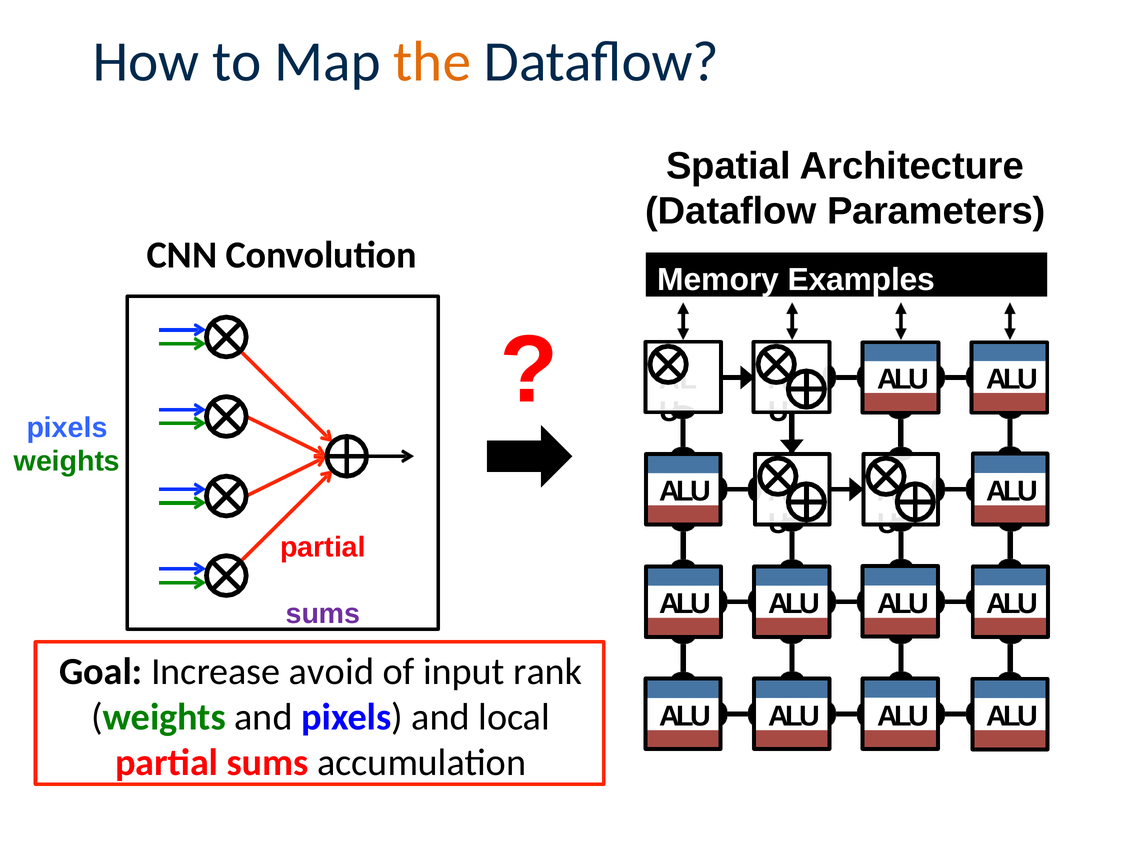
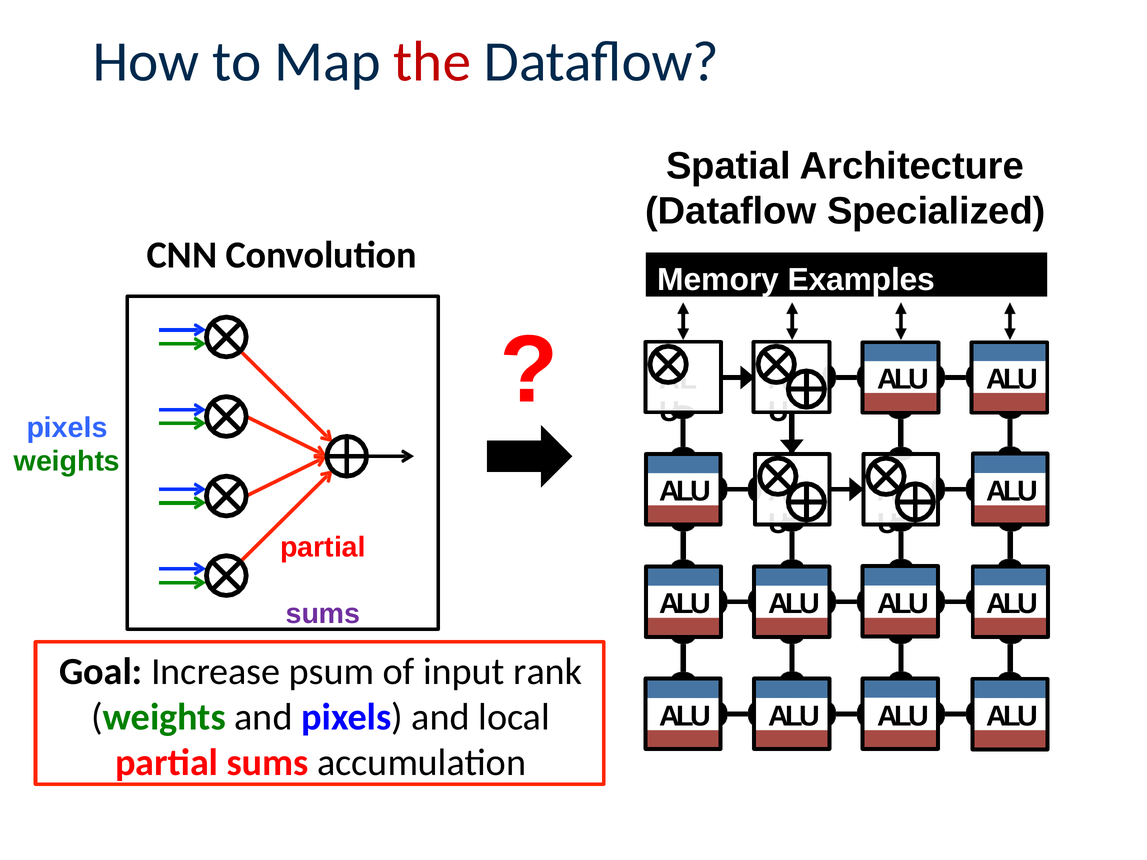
the colour: orange -> red (432, 62)
Parameters: Parameters -> Specialized (936, 211)
avoid: avoid -> psum (332, 672)
